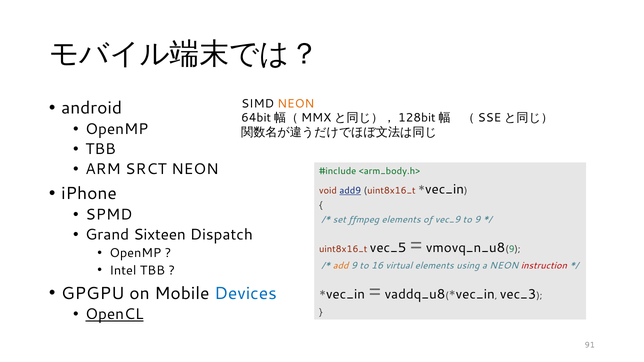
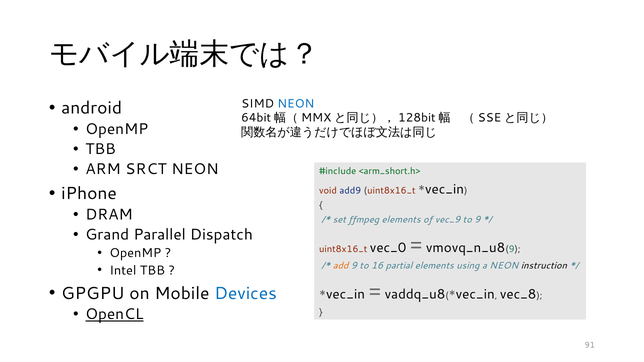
NEON colour: orange -> blue (296, 104)
<arm_body.h>: <arm_body.h> -> <arm_short.h> (390, 171)
add9 underline: present -> none (350, 191)
SPMD: SPMD -> DRAM (109, 215)
Sixteen: Sixteen -> Parallel (160, 235)
vec_5: vec_5 -> vec_0 (388, 248)
virtual: virtual -> partial (399, 266)
instruction colour: red -> black (544, 266)
vec_3: vec_3 -> vec_8 (518, 294)
